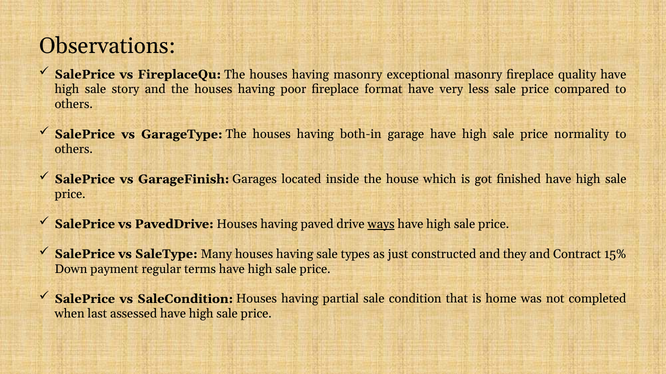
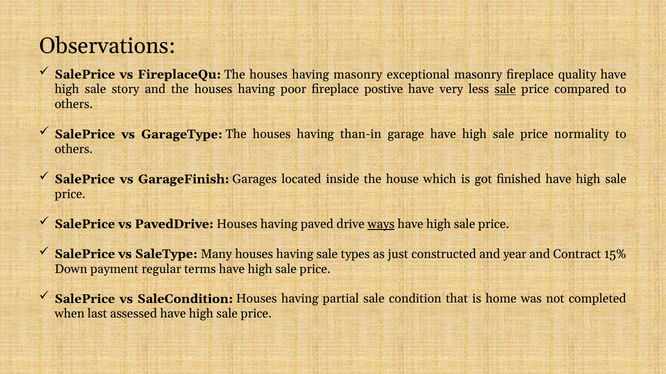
format: format -> postive (384, 90)
sale underline: none -> present (505, 90)
both-in: both-in -> than-in (361, 134)
they: they -> year (515, 254)
